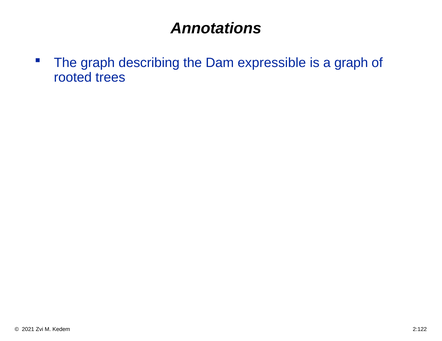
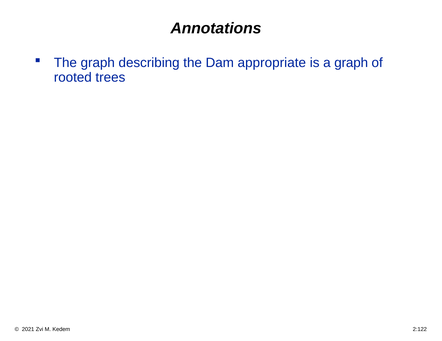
expressible: expressible -> appropriate (272, 63)
